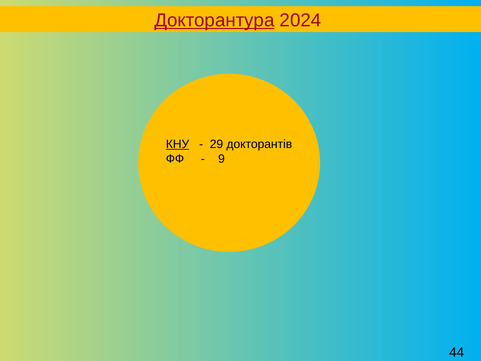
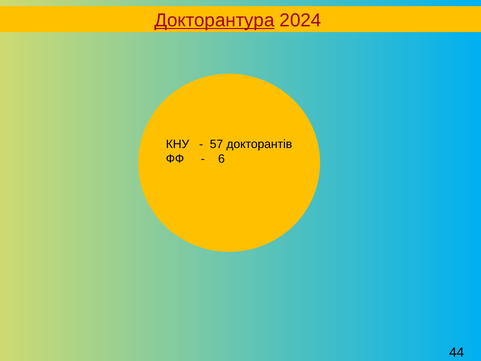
КНУ underline: present -> none (177, 144)
29: 29 -> 57 (216, 144)
9: 9 -> 6 (221, 159)
